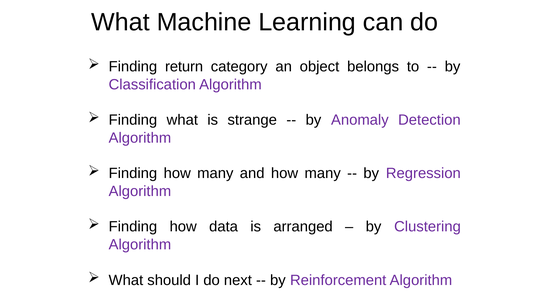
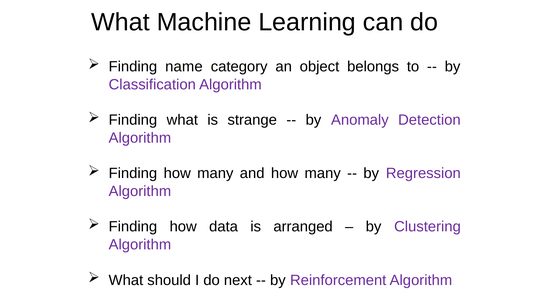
return: return -> name (184, 67)
